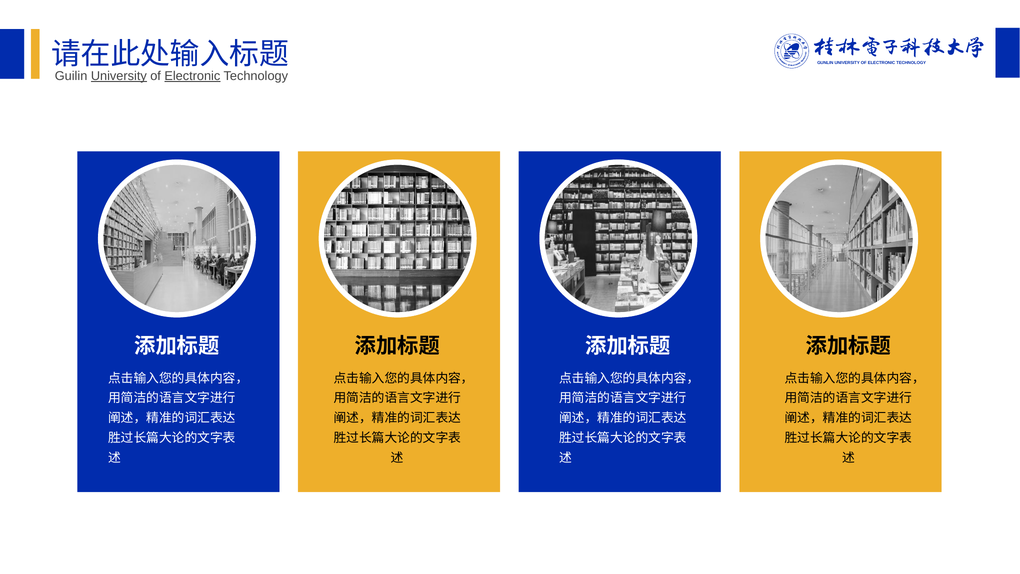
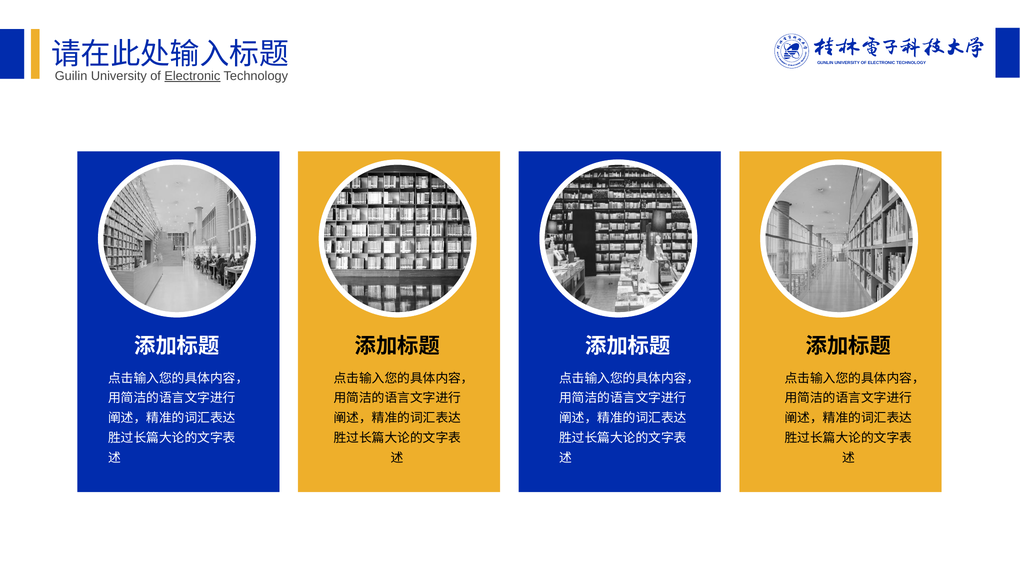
University underline: present -> none (119, 76)
